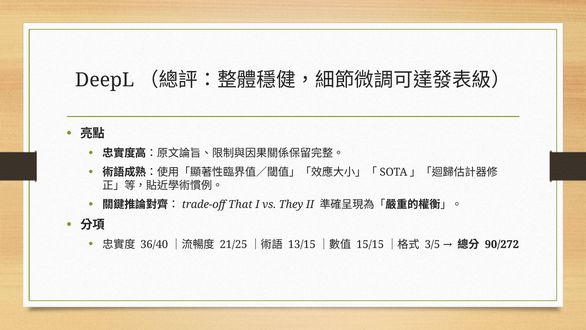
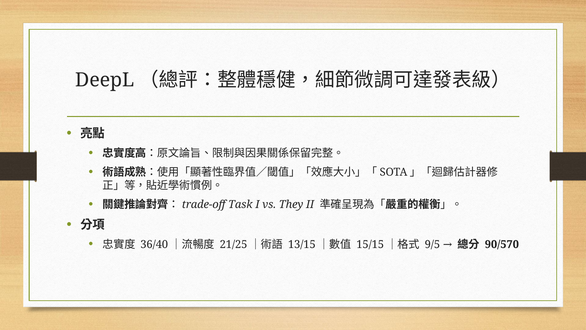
That: That -> Task (240, 204)
3/5: 3/5 -> 9/5 (432, 244)
90/272: 90/272 -> 90/570 (502, 244)
